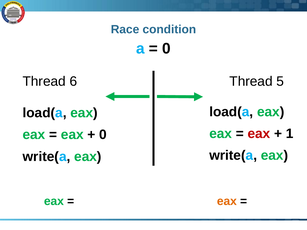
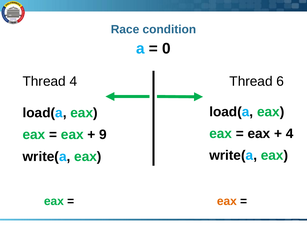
Thread 6: 6 -> 4 (73, 81)
5: 5 -> 6 (280, 81)
eax colour: red -> black (259, 134)
1: 1 -> 4 (290, 134)
0: 0 -> 9 (103, 135)
